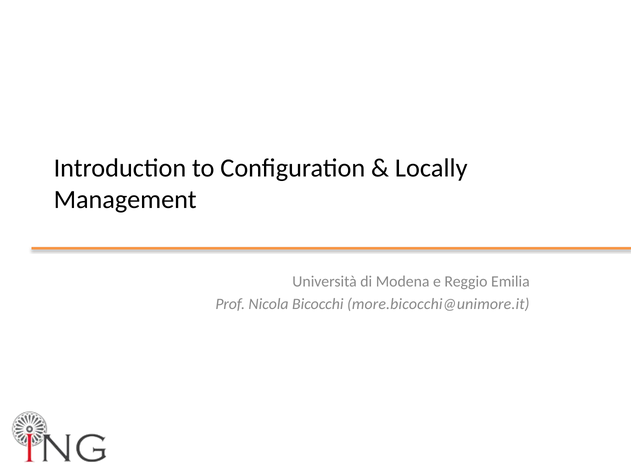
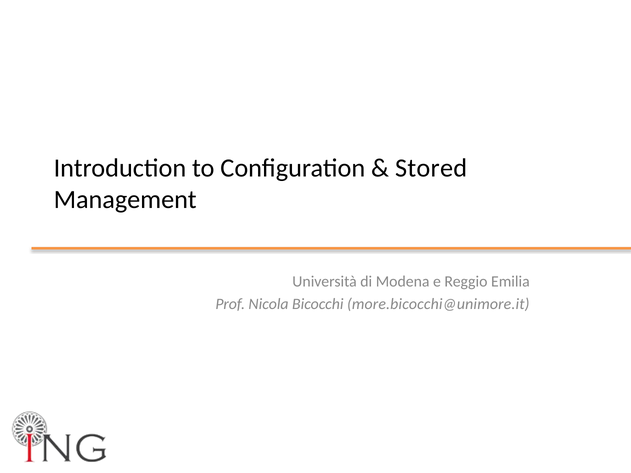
Locally: Locally -> Stored (431, 168)
